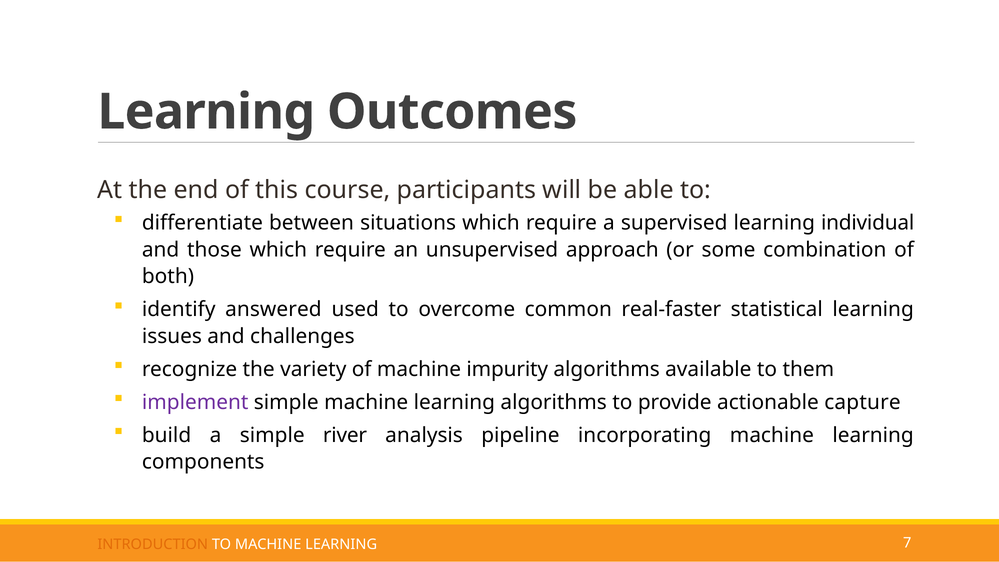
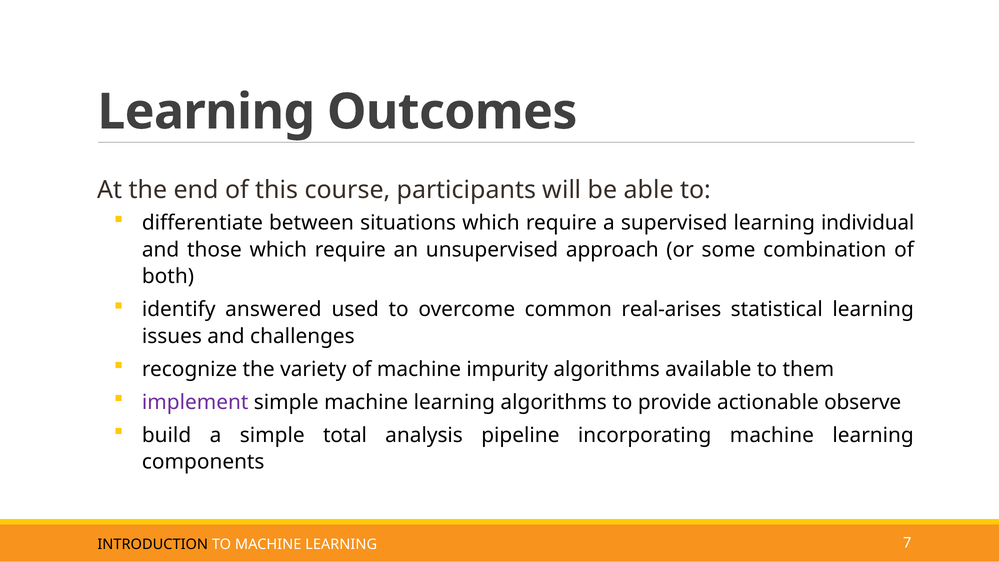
real-faster: real-faster -> real-arises (671, 310)
capture: capture -> observe (863, 402)
river: river -> total (345, 435)
INTRODUCTION colour: orange -> black (153, 544)
